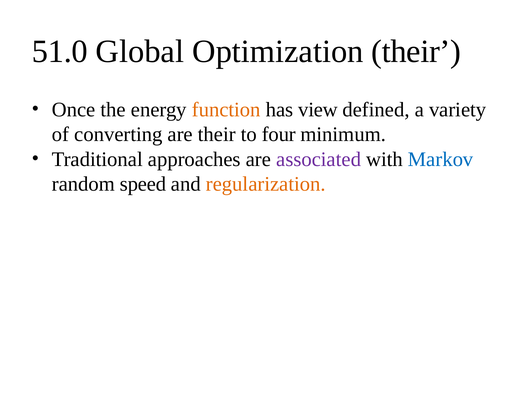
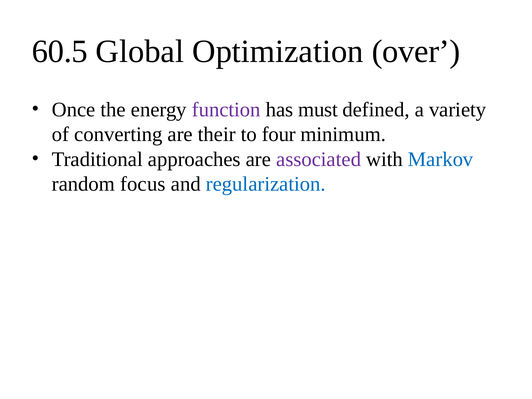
51.0: 51.0 -> 60.5 (60, 51)
Optimization their: their -> over (416, 51)
function colour: orange -> purple (226, 110)
view: view -> must (318, 110)
speed: speed -> focus (143, 184)
regularization colour: orange -> blue (266, 184)
